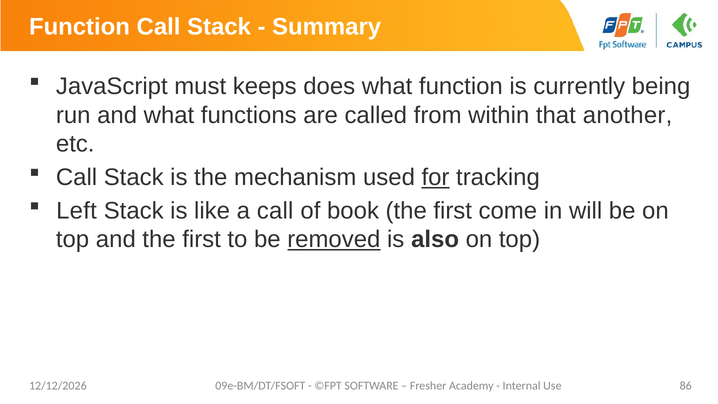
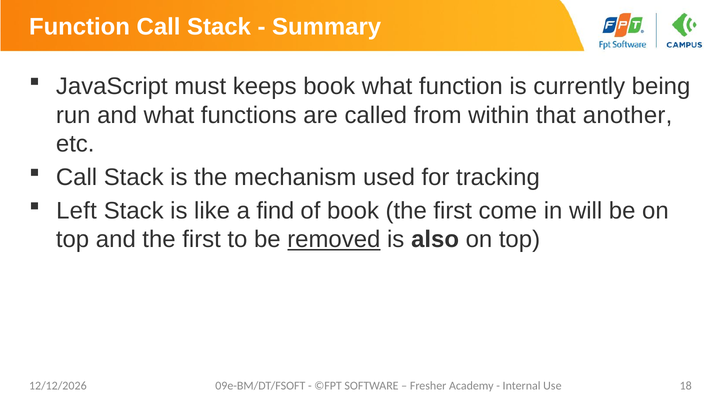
keeps does: does -> book (329, 86)
for underline: present -> none (435, 177)
a call: call -> find (275, 211)
86: 86 -> 18 (686, 386)
